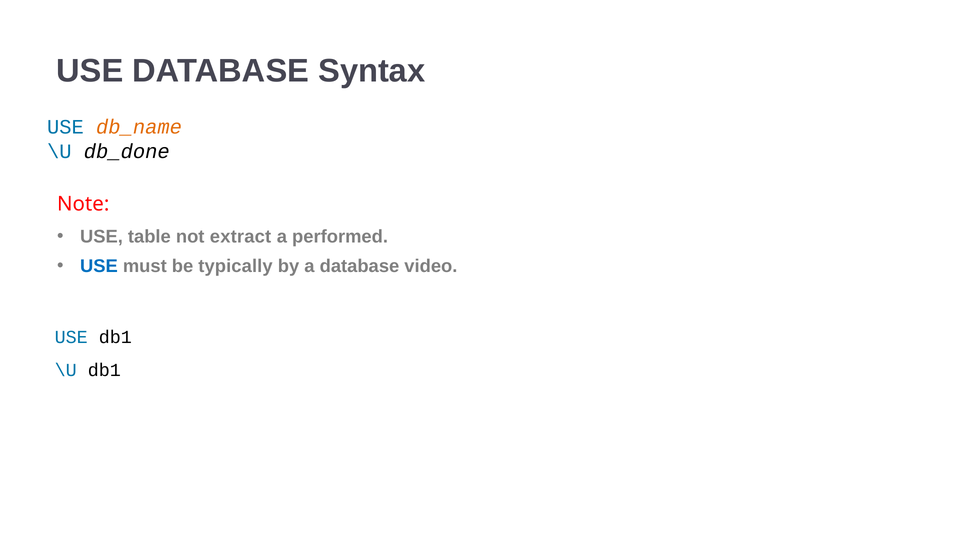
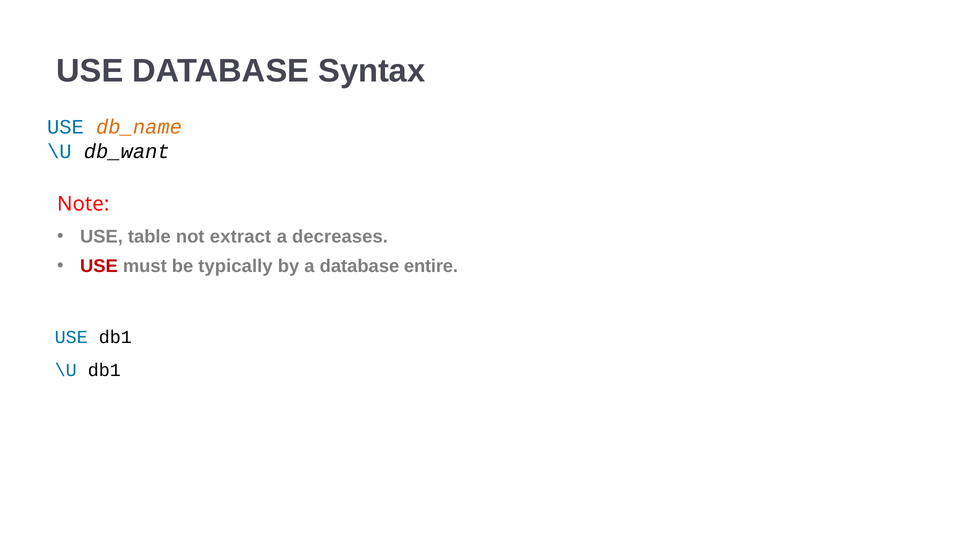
db_done: db_done -> db_want (127, 151)
performed: performed -> decreases (340, 237)
USE colour: blue -> red (99, 266)
video: video -> entire (431, 266)
